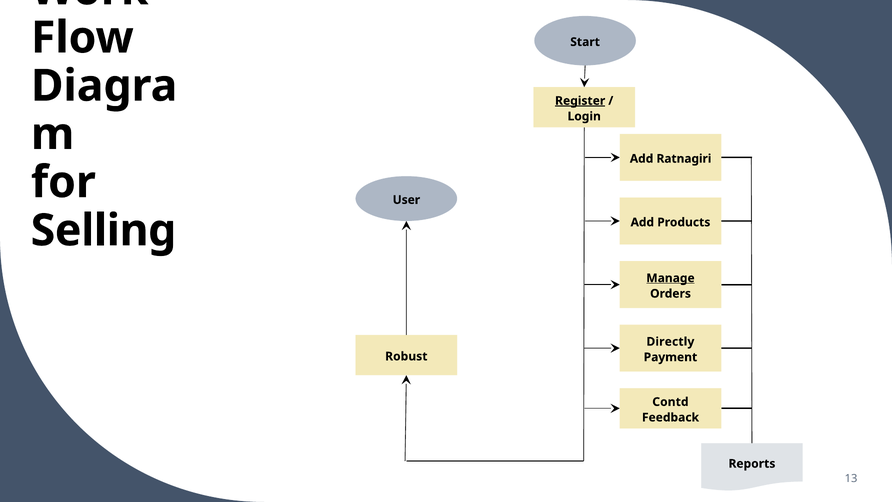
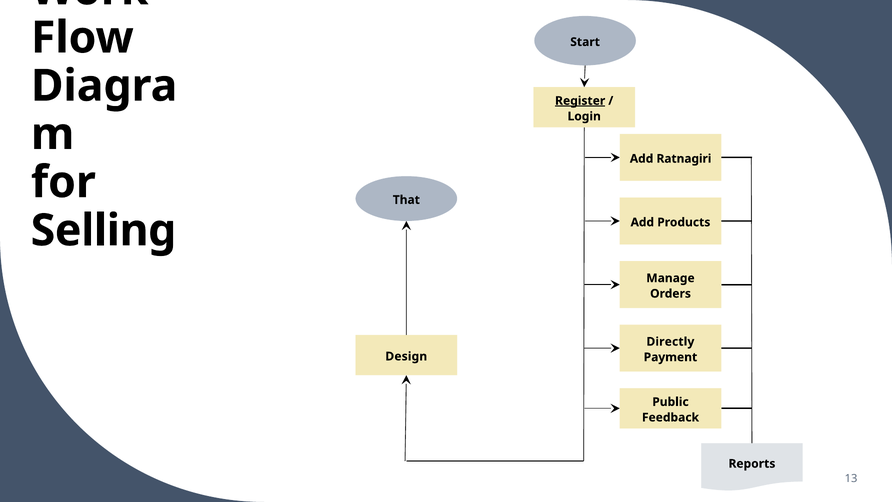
User: User -> That (406, 200)
Manage underline: present -> none (670, 278)
Robust: Robust -> Design (406, 356)
Contd: Contd -> Public (670, 402)
